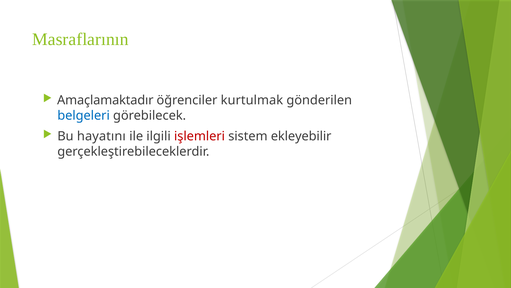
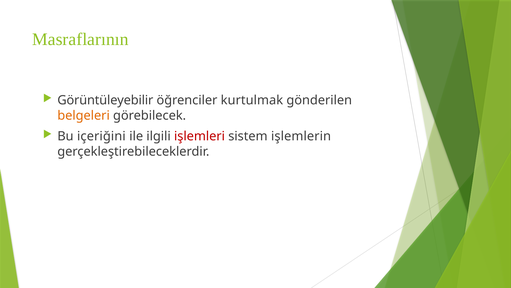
Amaçlamaktadır: Amaçlamaktadır -> Görüntüleyebilir (105, 100)
belgeleri colour: blue -> orange (84, 115)
hayatını: hayatını -> içeriğini (101, 136)
ekleyebilir: ekleyebilir -> işlemlerin (301, 136)
